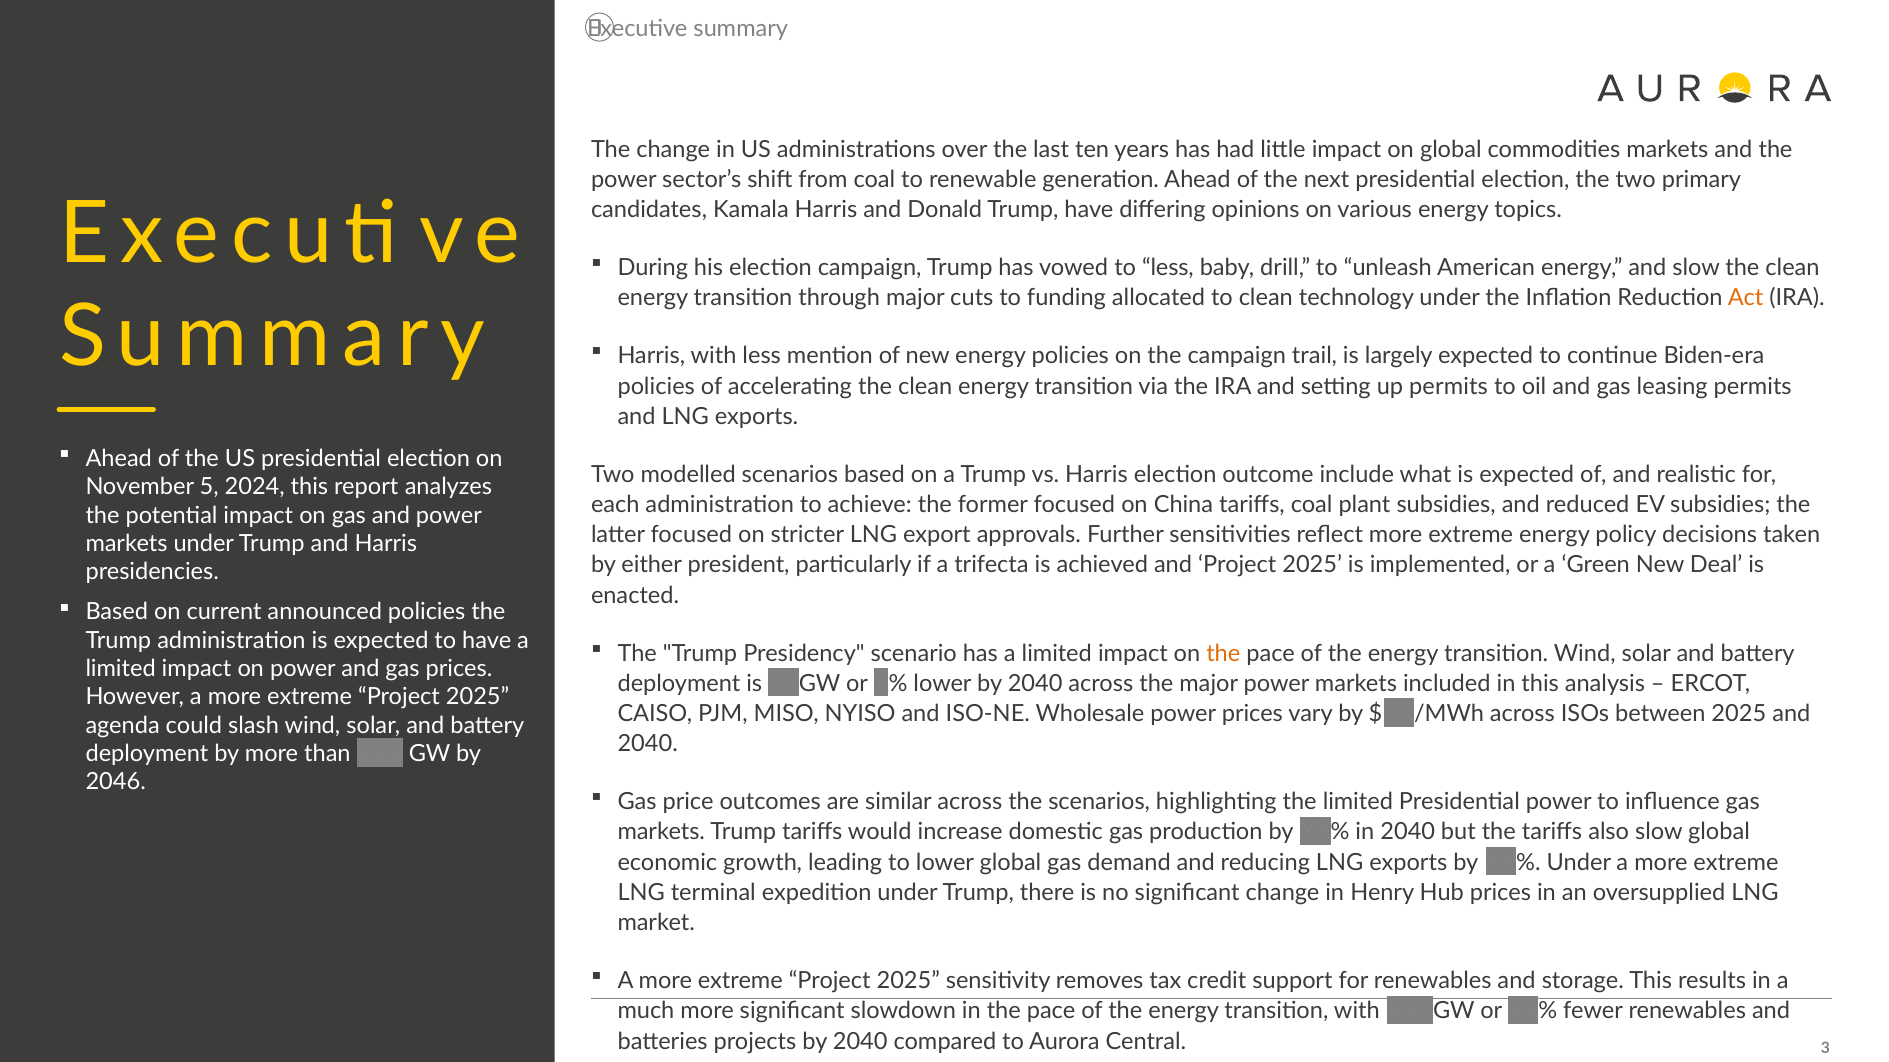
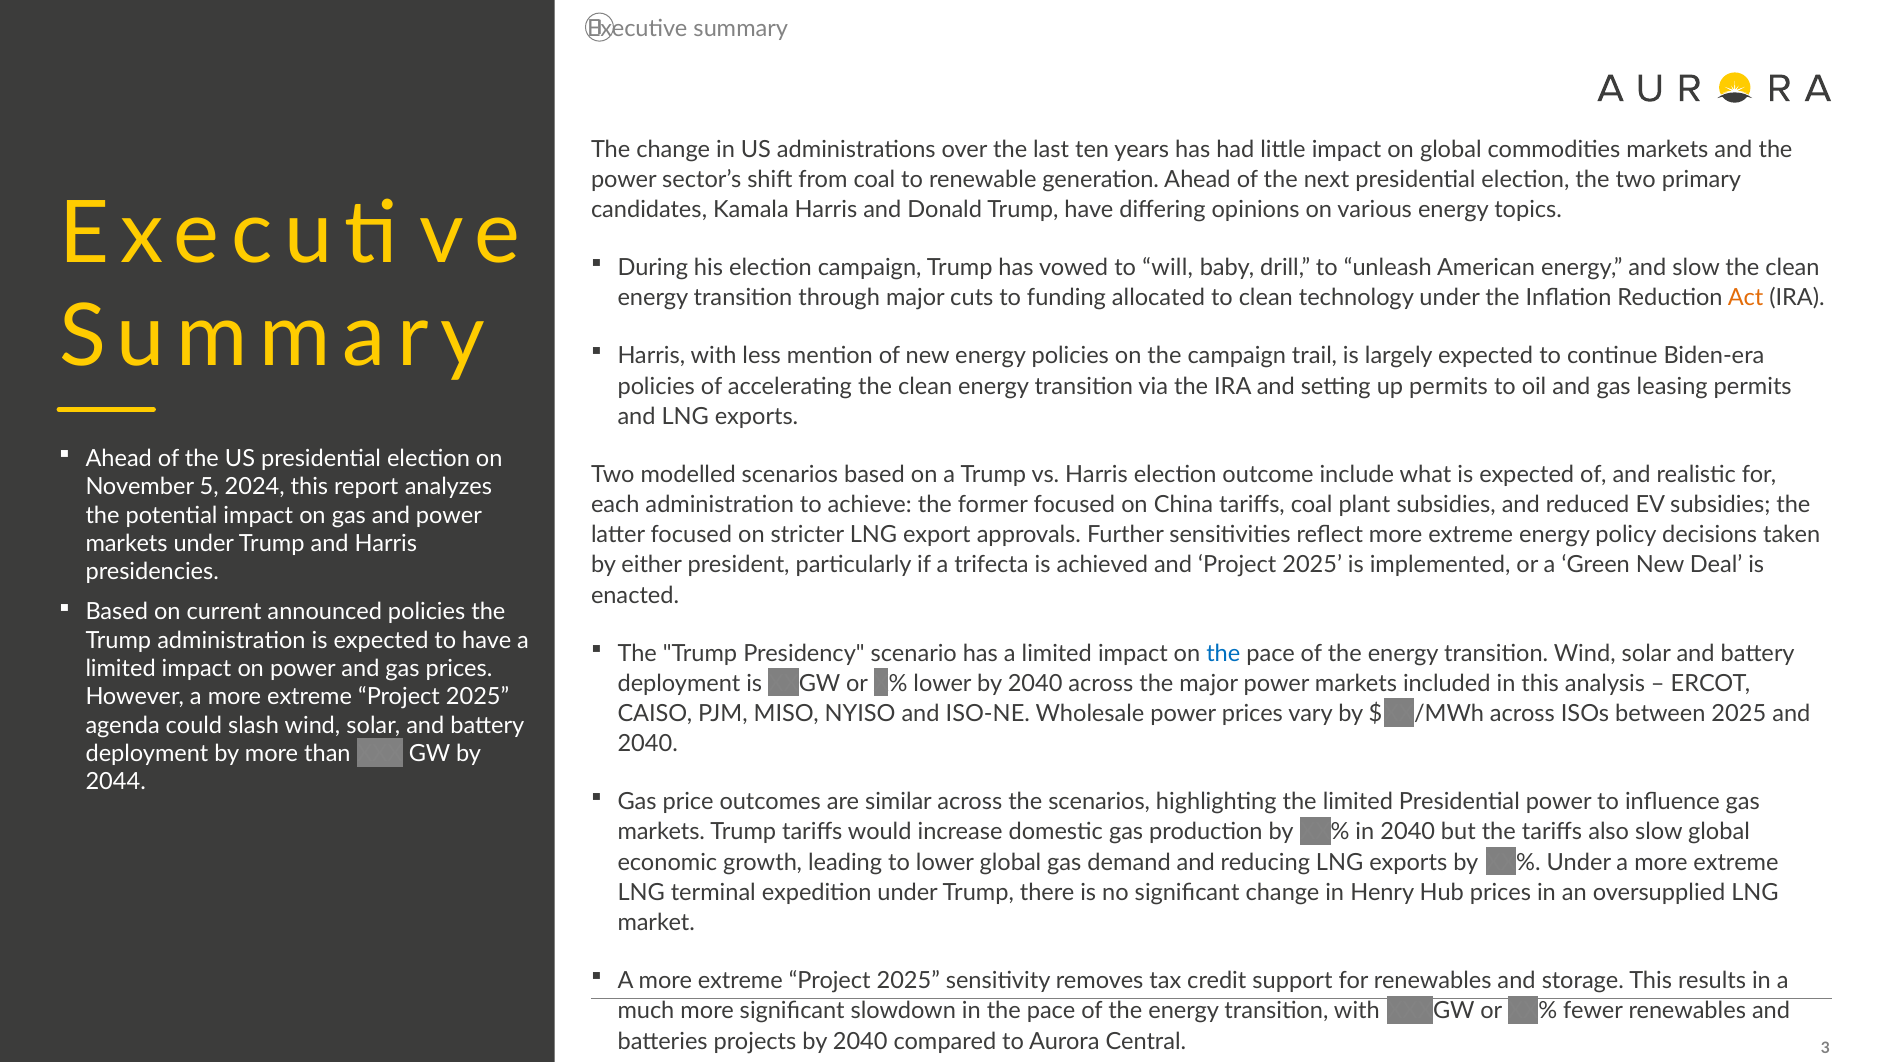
to less: less -> will (1168, 268)
the colour: orange -> blue (1223, 654)
2046: 2046 -> 2044 (116, 783)
